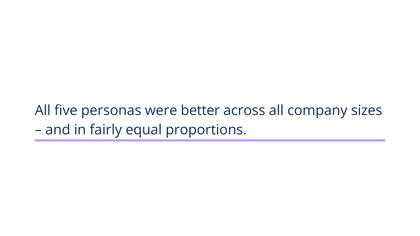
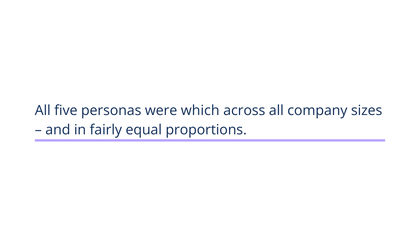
better: better -> which (200, 111)
